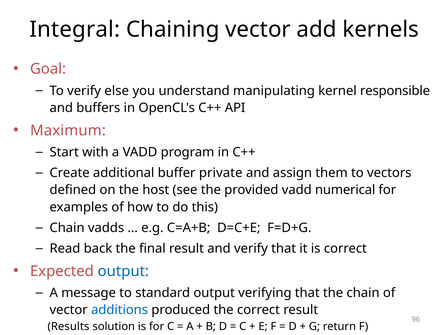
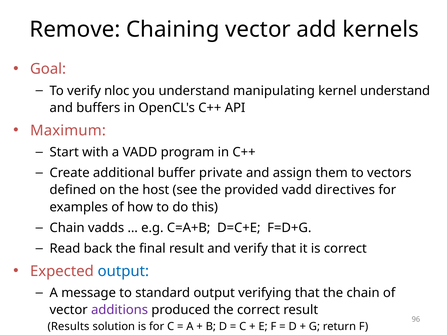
Integral: Integral -> Remove (75, 29)
else: else -> nloc (117, 91)
kernel responsible: responsible -> understand (395, 91)
numerical: numerical -> directives (345, 190)
additions colour: blue -> purple (120, 310)
